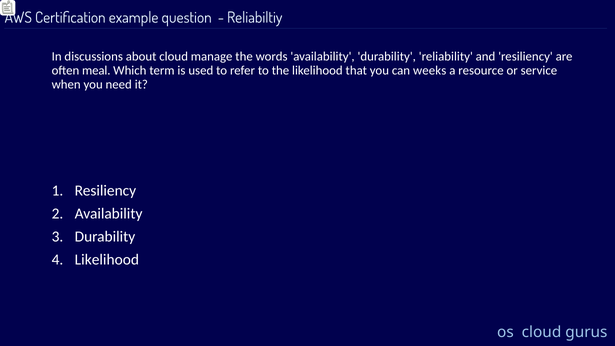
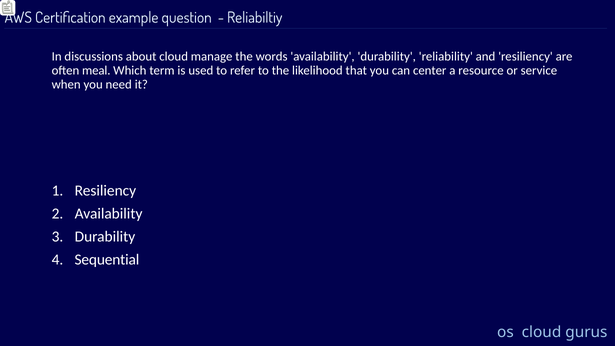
weeks: weeks -> center (430, 70)
Likelihood: Likelihood -> Sequential (107, 260)
